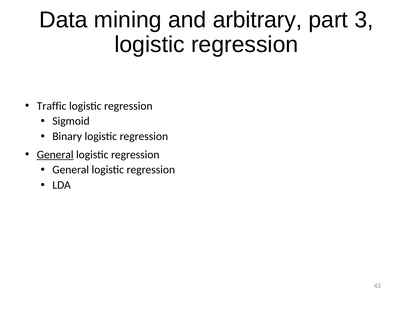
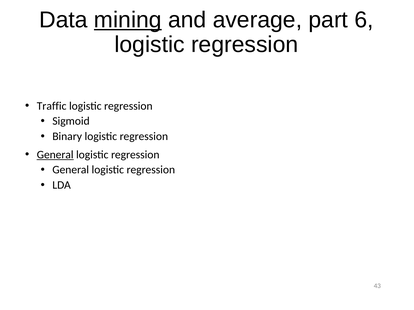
mining underline: none -> present (128, 20)
arbitrary: arbitrary -> average (257, 20)
3: 3 -> 6 (364, 20)
